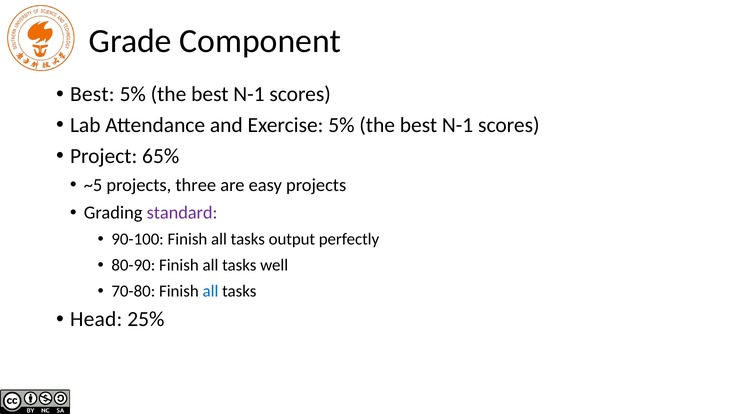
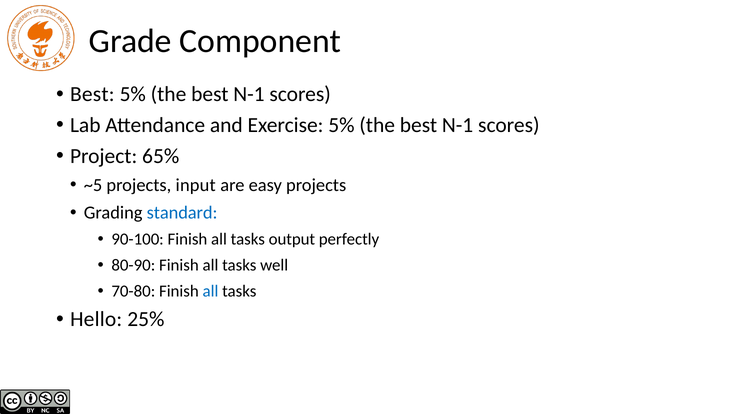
three: three -> input (196, 185)
standard colour: purple -> blue (182, 213)
Head: Head -> Hello (96, 320)
